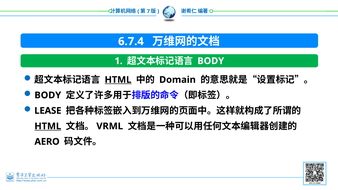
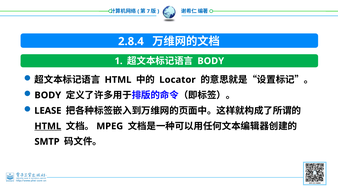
6.7.4: 6.7.4 -> 2.8.4 (131, 41)
HTML underline: present -> none (118, 80)
Domain: Domain -> Locator (177, 80)
VRML: VRML -> MPEG (110, 126)
AERO: AERO -> SMTP (47, 142)
